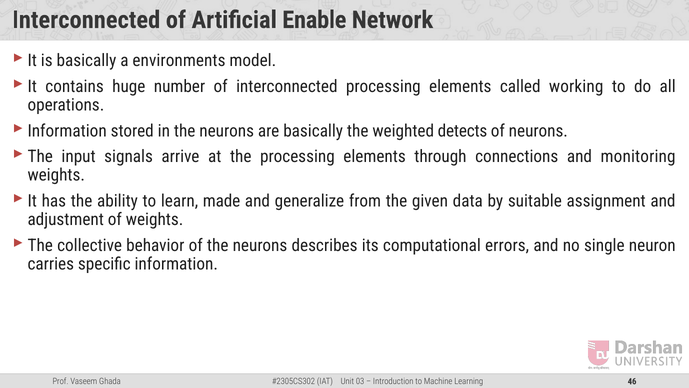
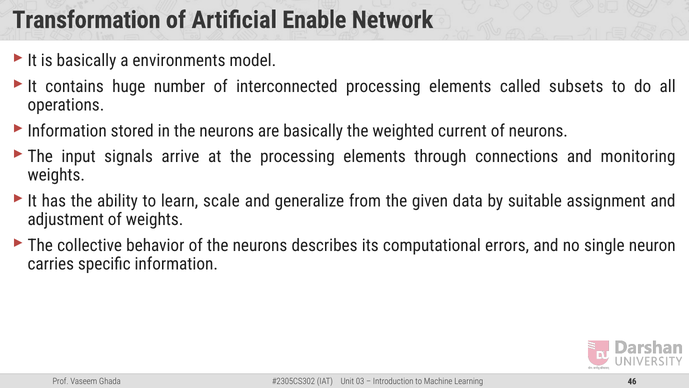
Interconnected: Interconnected -> Transformation (86, 20)
working: working -> subsets (576, 86)
detects: detects -> current (462, 131)
made: made -> scale (221, 201)
